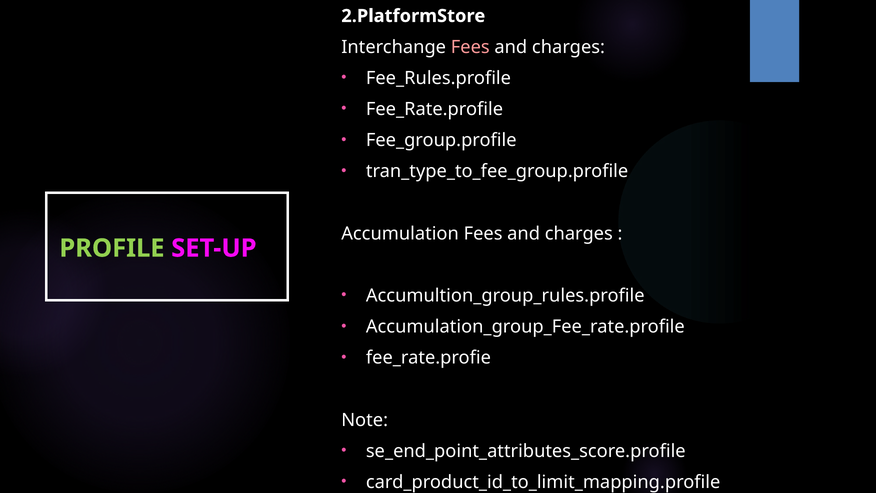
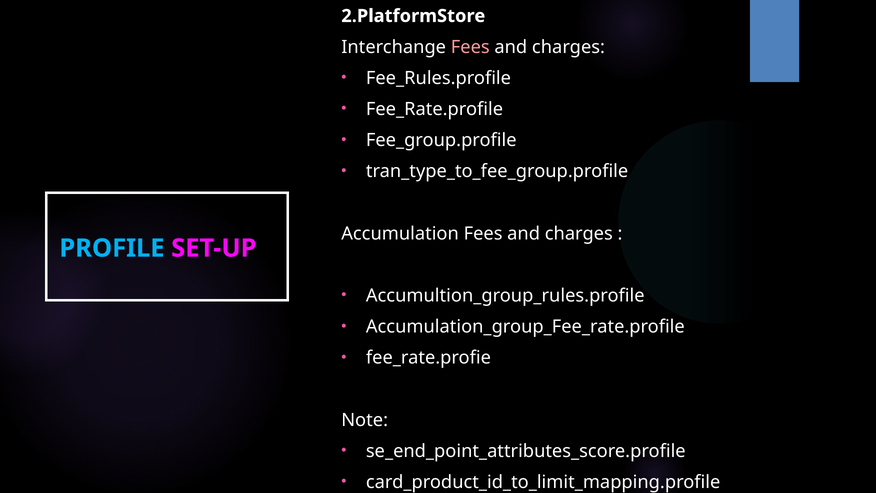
PROFILE colour: light green -> light blue (112, 248)
